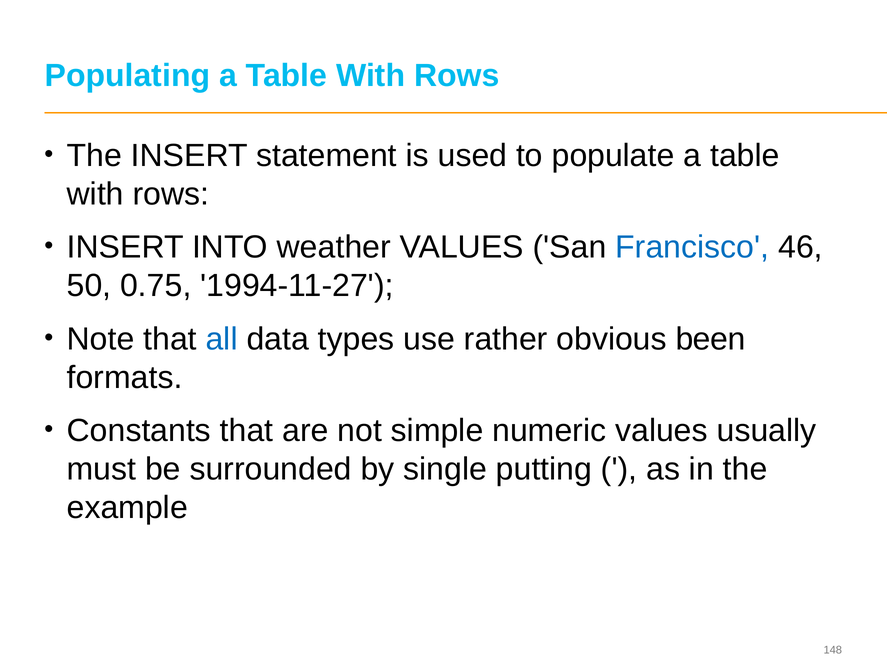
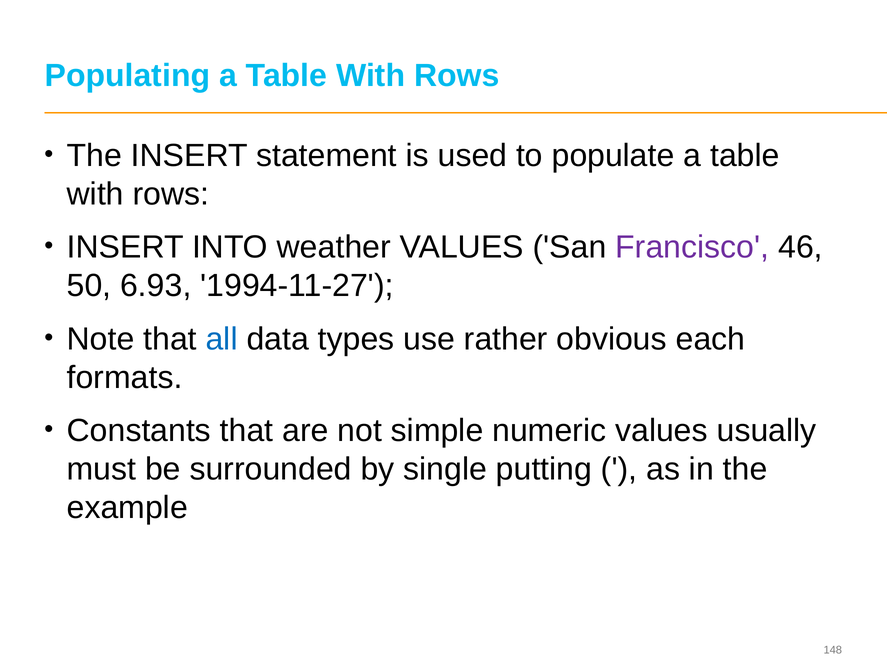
Francisco colour: blue -> purple (692, 247)
0.75: 0.75 -> 6.93 (156, 285)
been: been -> each (710, 339)
